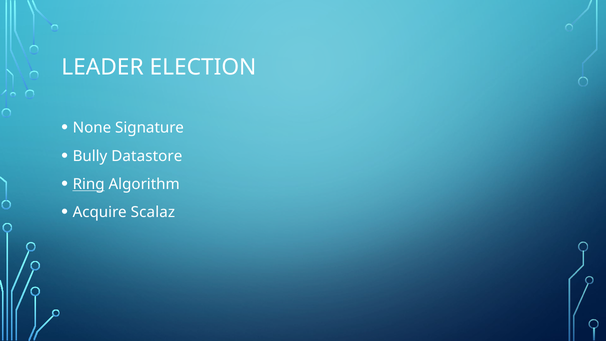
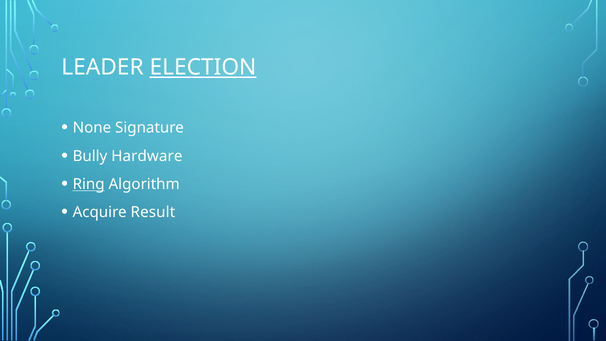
ELECTION underline: none -> present (203, 67)
Datastore: Datastore -> Hardware (147, 156)
Scalaz: Scalaz -> Result (153, 212)
